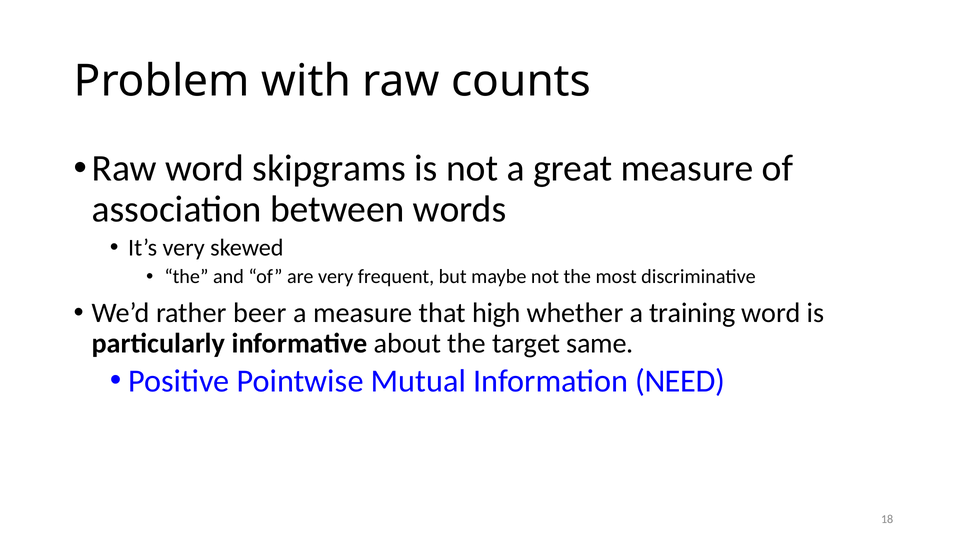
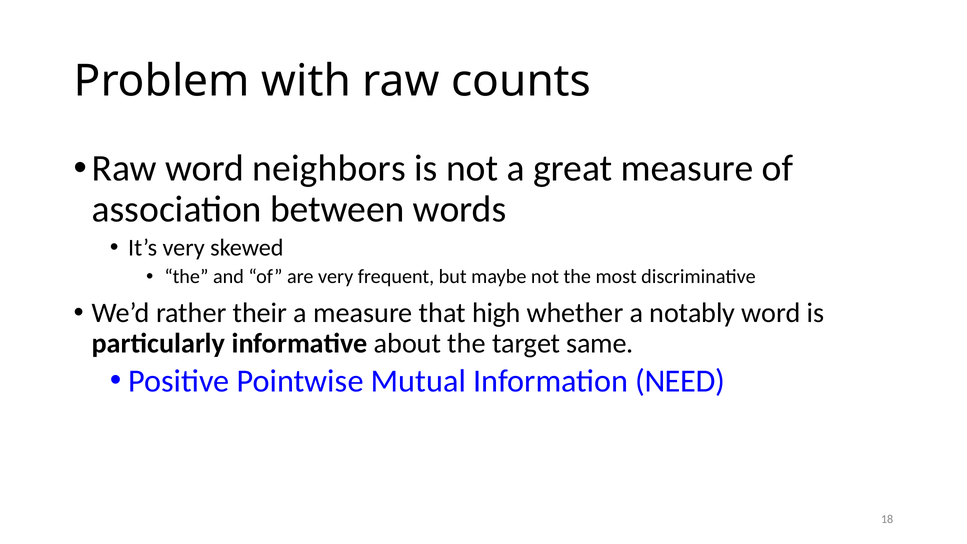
skipgrams: skipgrams -> neighbors (329, 169)
beer: beer -> their (260, 313)
training: training -> notably (692, 313)
